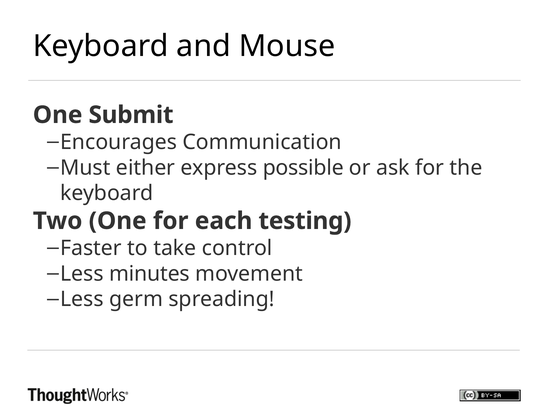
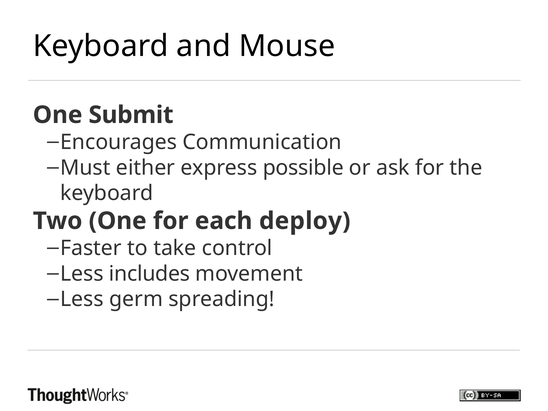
testing: testing -> deploy (305, 221)
minutes: minutes -> includes (149, 274)
